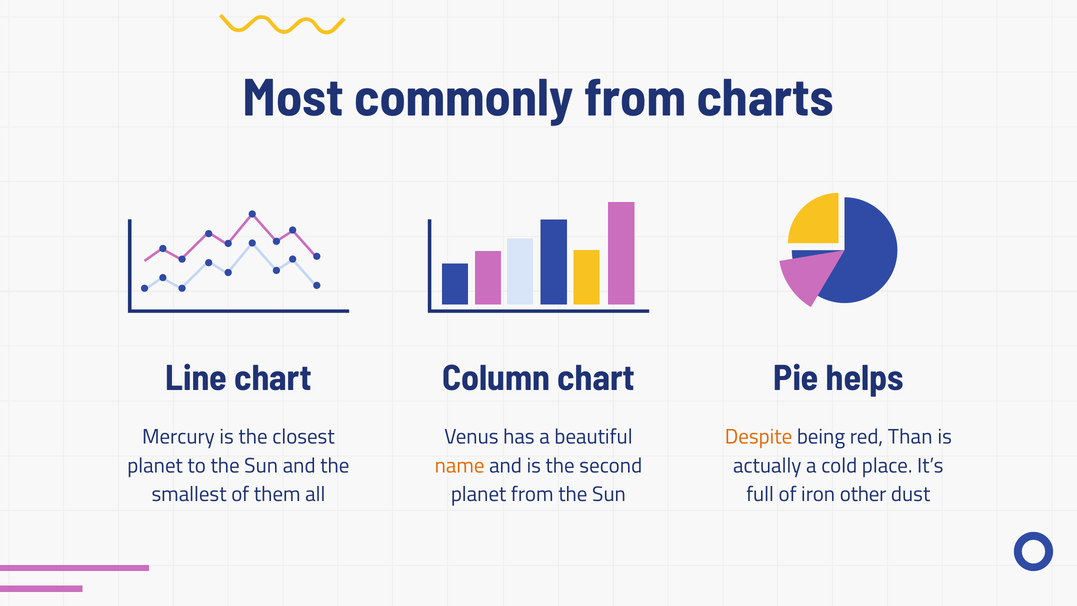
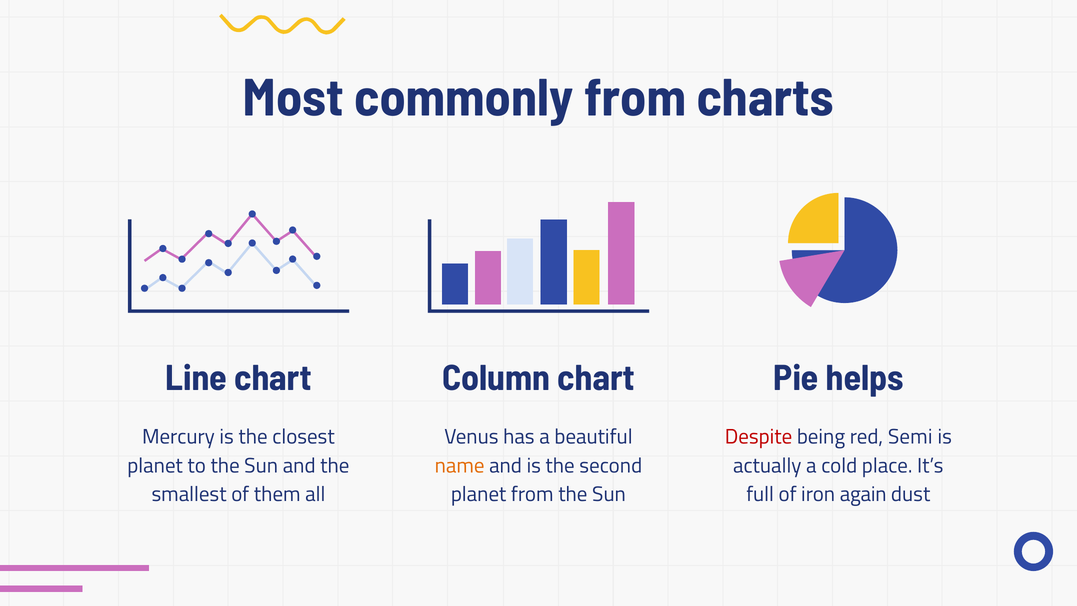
Despite colour: orange -> red (759, 437)
Than: Than -> Semi (910, 437)
other: other -> again (863, 494)
